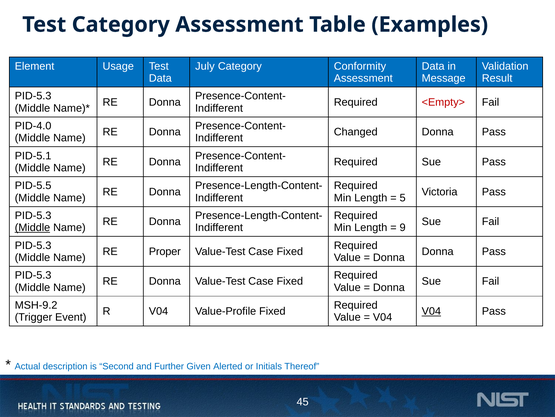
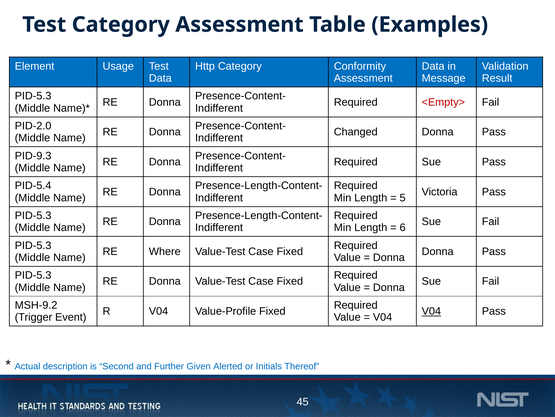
July: July -> Http (205, 66)
PID-4.0: PID-4.0 -> PID-2.0 (33, 126)
PID-5.1: PID-5.1 -> PID-9.3 (33, 156)
PID-5.5: PID-5.5 -> PID-5.4 (33, 185)
Middle underline: present -> none (32, 227)
9: 9 -> 6 (403, 227)
Proper: Proper -> Where (165, 251)
